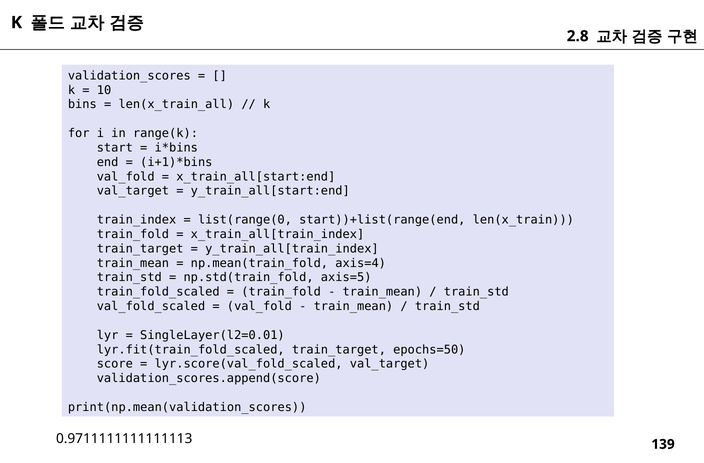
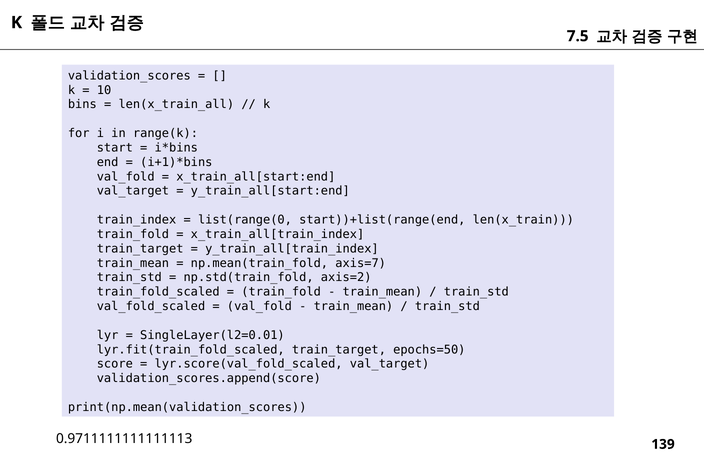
2.8: 2.8 -> 7.5 (578, 36)
axis=4: axis=4 -> axis=7 (361, 263)
axis=5: axis=5 -> axis=2 (346, 277)
